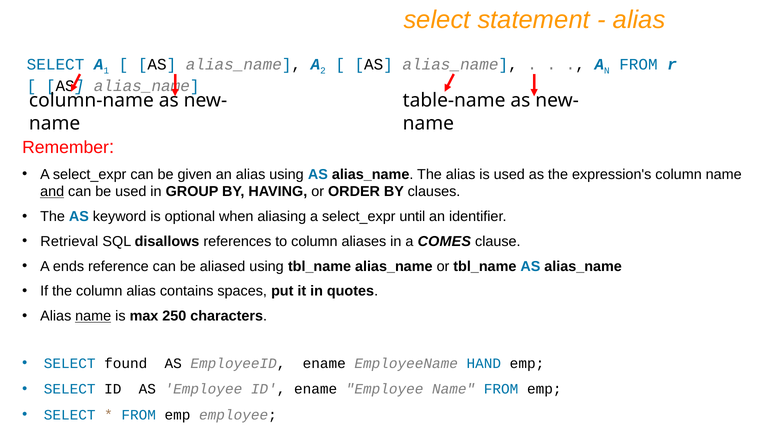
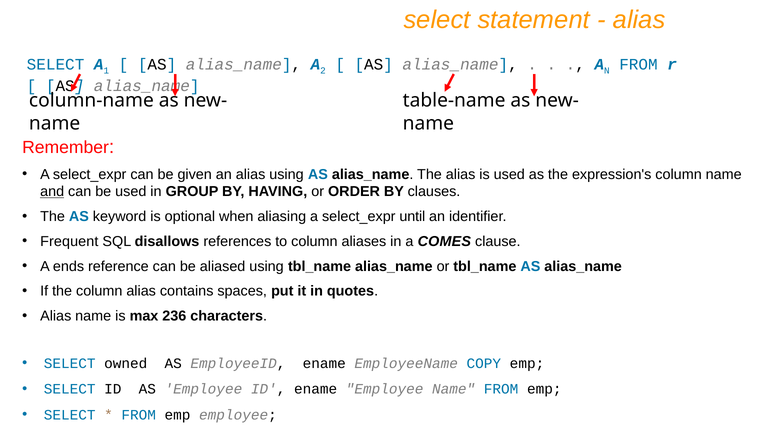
Retrieval: Retrieval -> Frequent (69, 242)
name underline: present -> none (93, 316)
250: 250 -> 236 (174, 316)
found: found -> owned (126, 364)
HAND: HAND -> COPY (484, 364)
